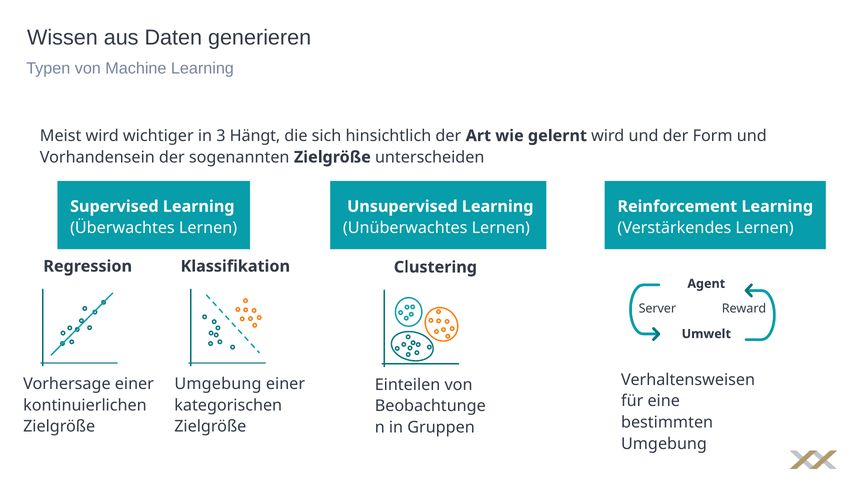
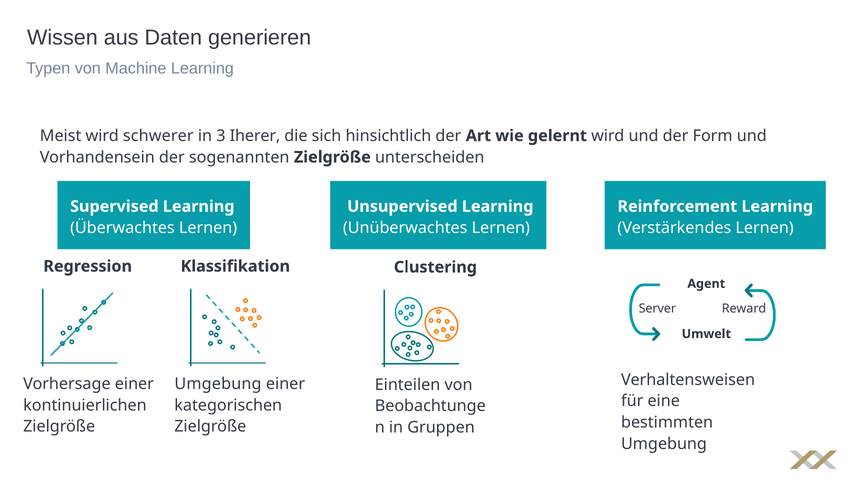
wichtiger: wichtiger -> schwerer (158, 136)
Hängt: Hängt -> Iherer (255, 136)
